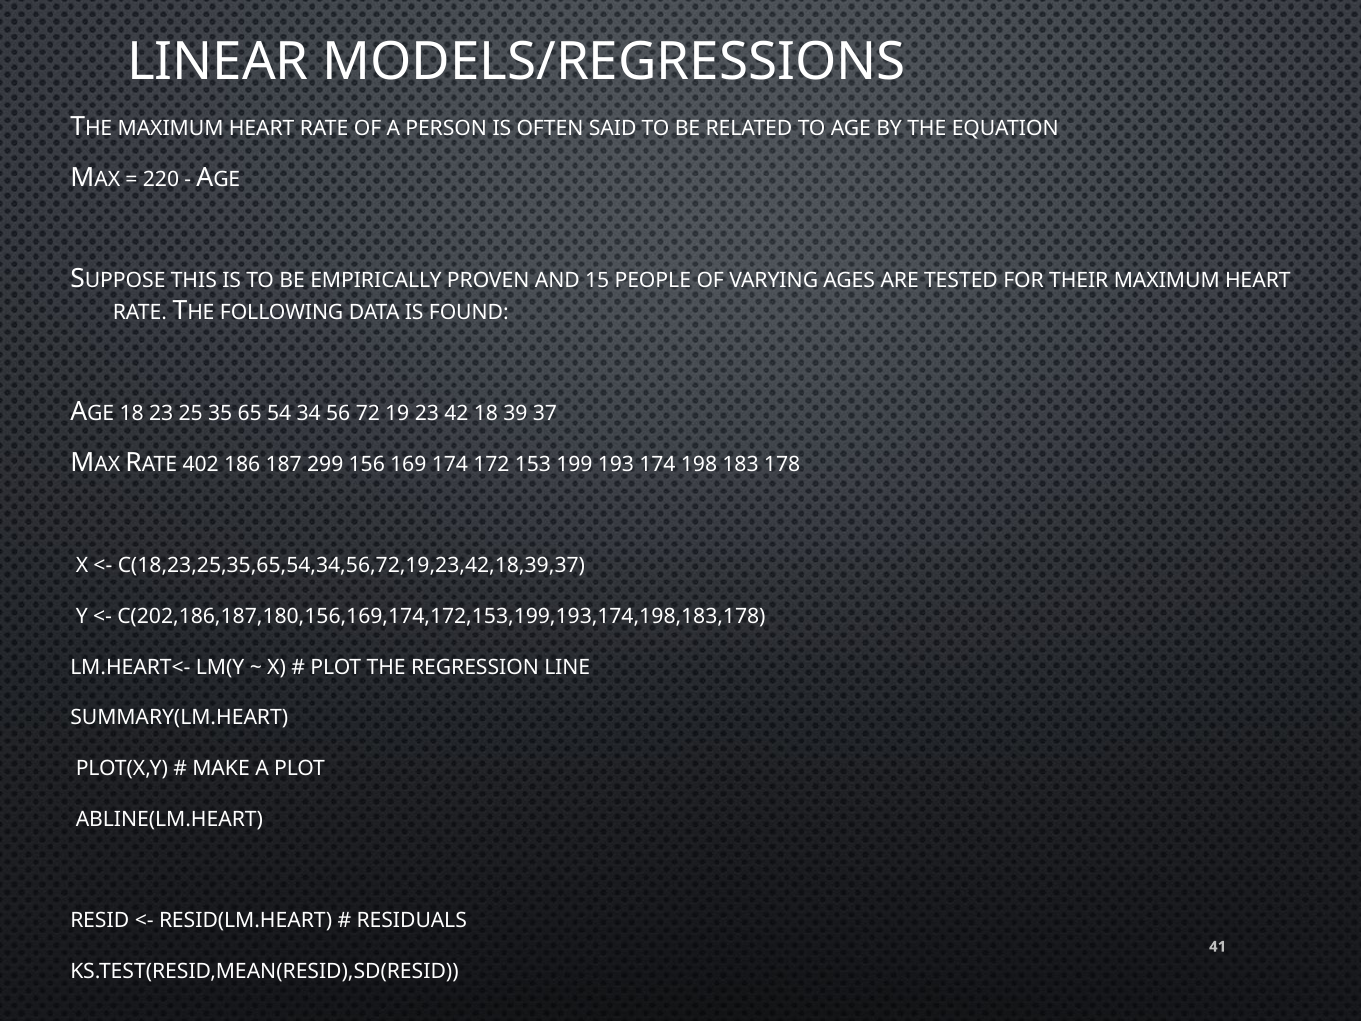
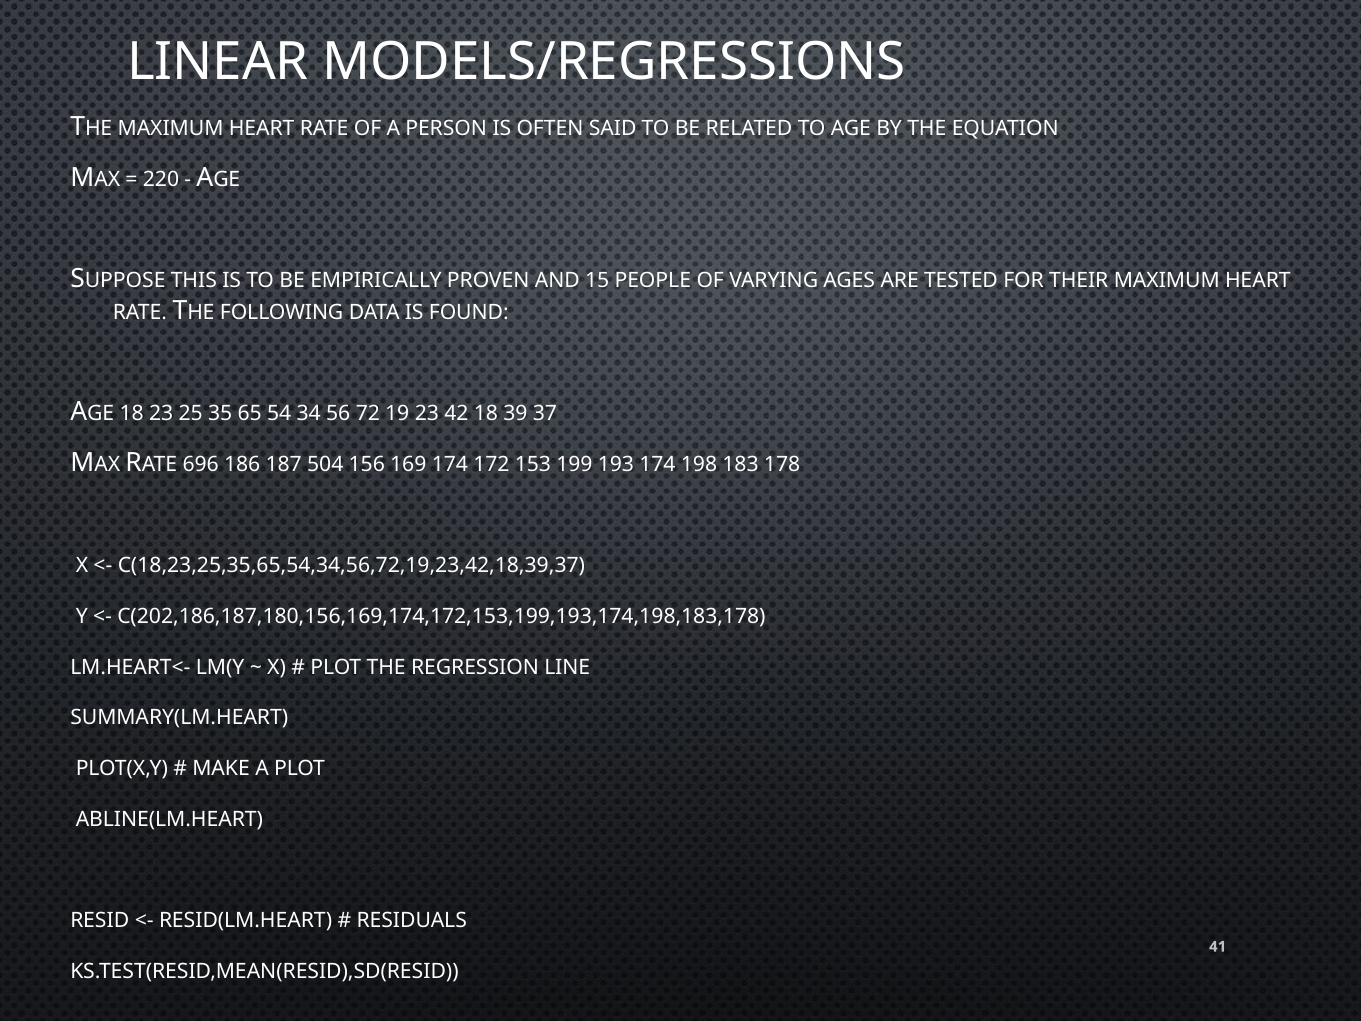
402: 402 -> 696 (201, 464)
299: 299 -> 504 (325, 464)
